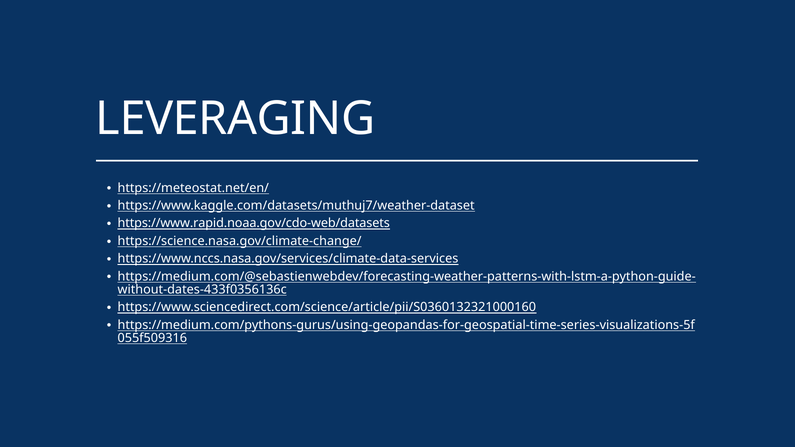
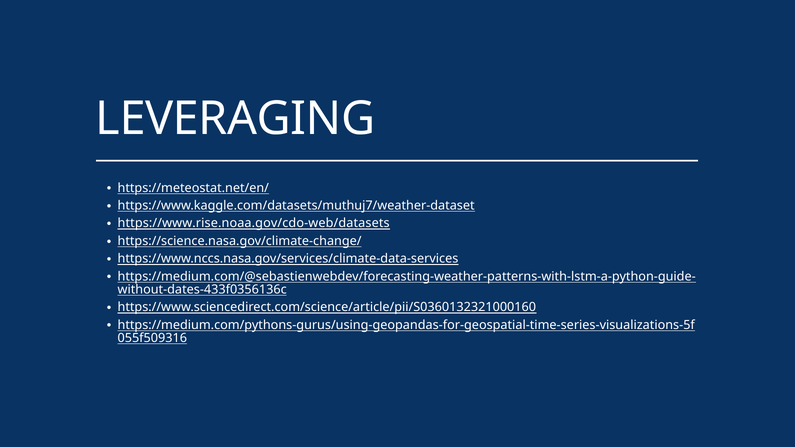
https://www.rapid.noaa.gov/cdo-web/datasets: https://www.rapid.noaa.gov/cdo-web/datasets -> https://www.rise.noaa.gov/cdo-web/datasets (254, 223)
